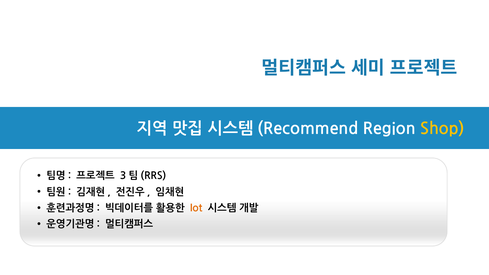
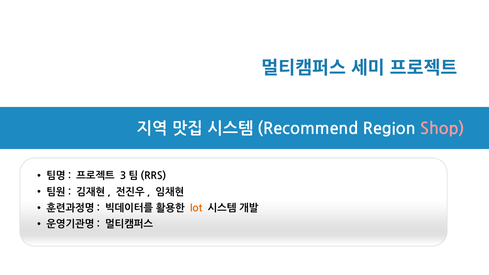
Shop colour: yellow -> pink (442, 129)
